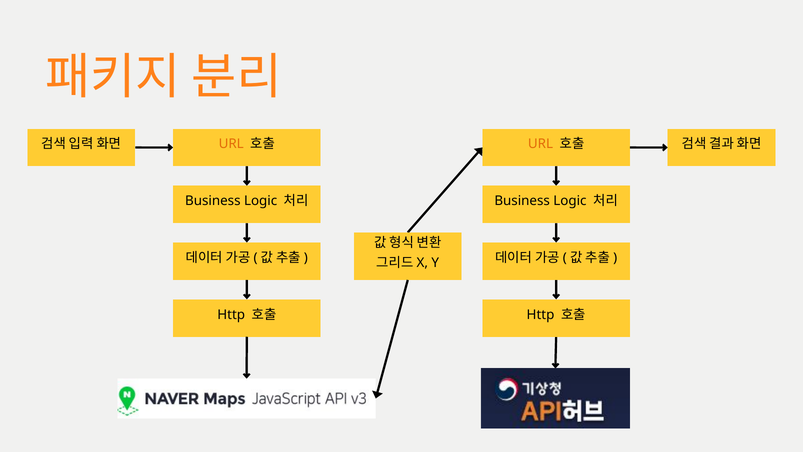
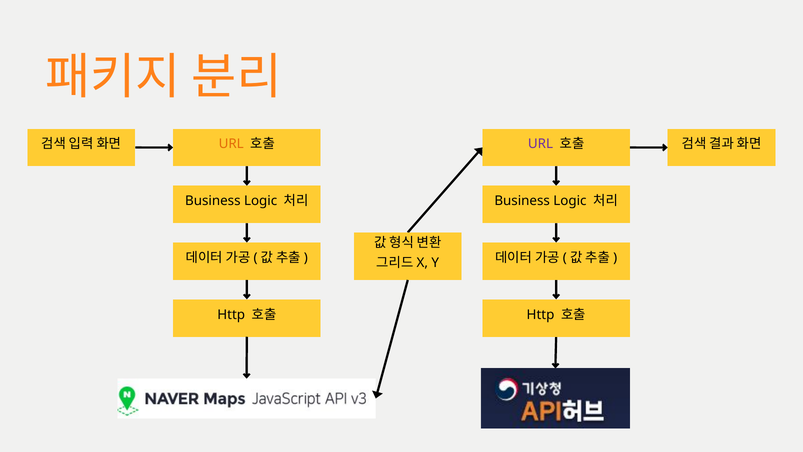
URL colour: orange -> purple (540, 144)
